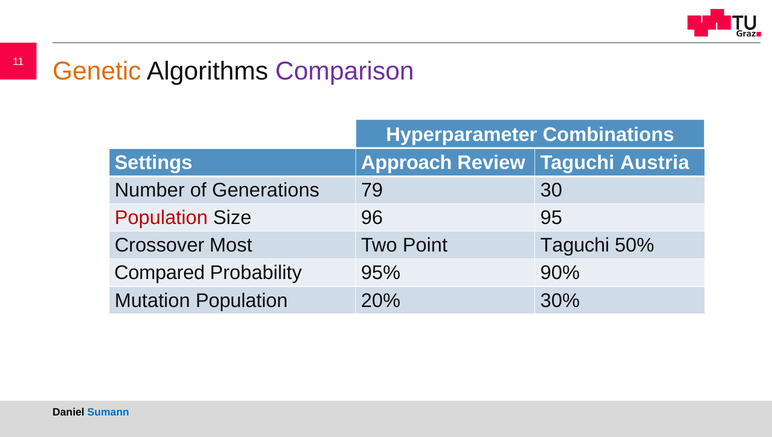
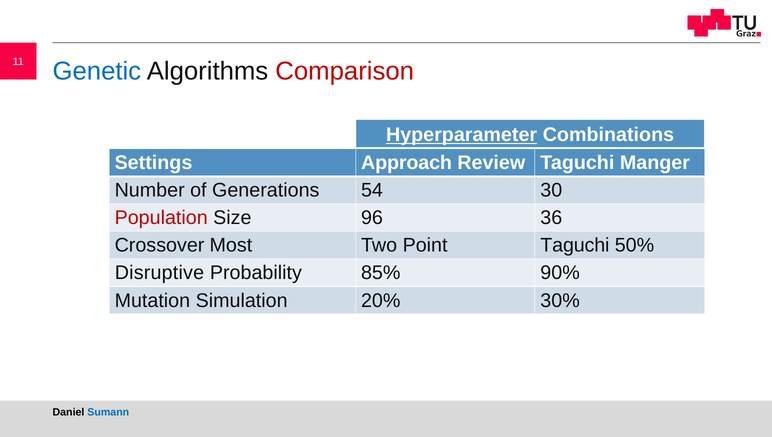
Genetic colour: orange -> blue (97, 71)
Comparison colour: purple -> red (345, 71)
Hyperparameter underline: none -> present (462, 135)
Austria: Austria -> Manger (655, 163)
79: 79 -> 54 (372, 190)
95: 95 -> 36 (551, 218)
Compared: Compared -> Disruptive (159, 273)
95%: 95% -> 85% (381, 273)
Mutation Population: Population -> Simulation (242, 300)
